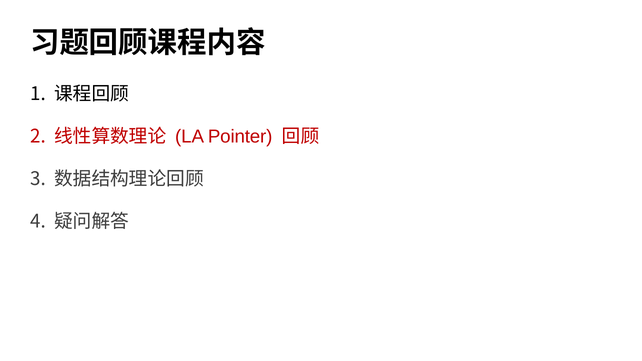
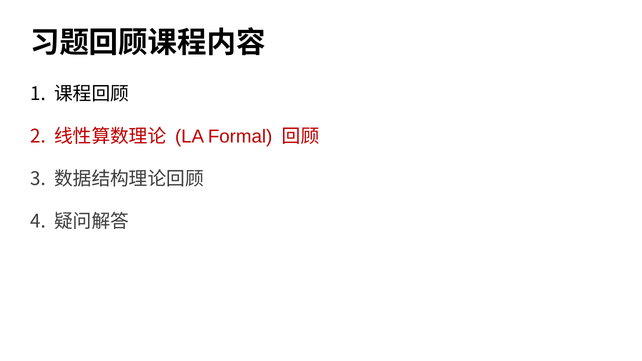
Pointer: Pointer -> Formal (240, 137)
